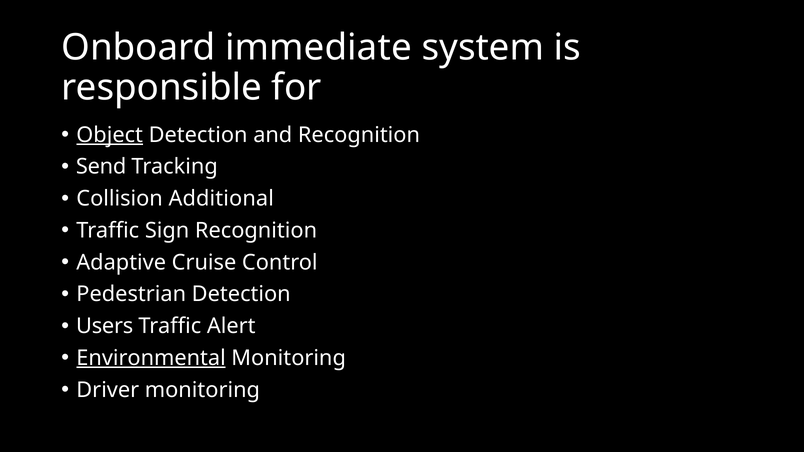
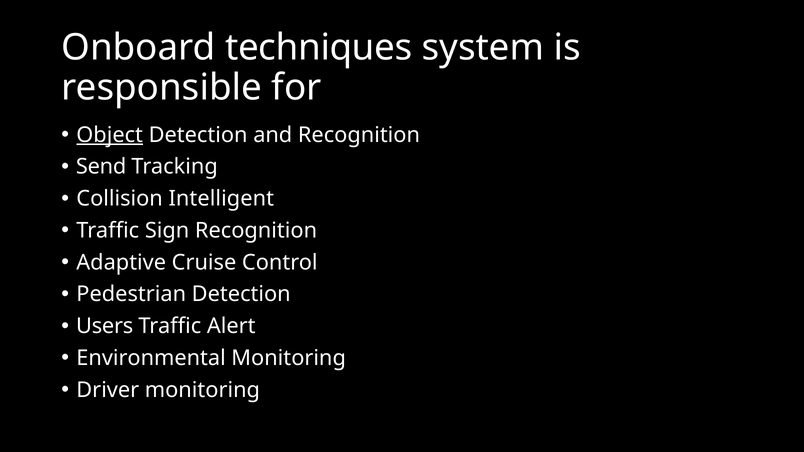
immediate: immediate -> techniques (319, 48)
Additional: Additional -> Intelligent (221, 199)
Environmental underline: present -> none (151, 358)
